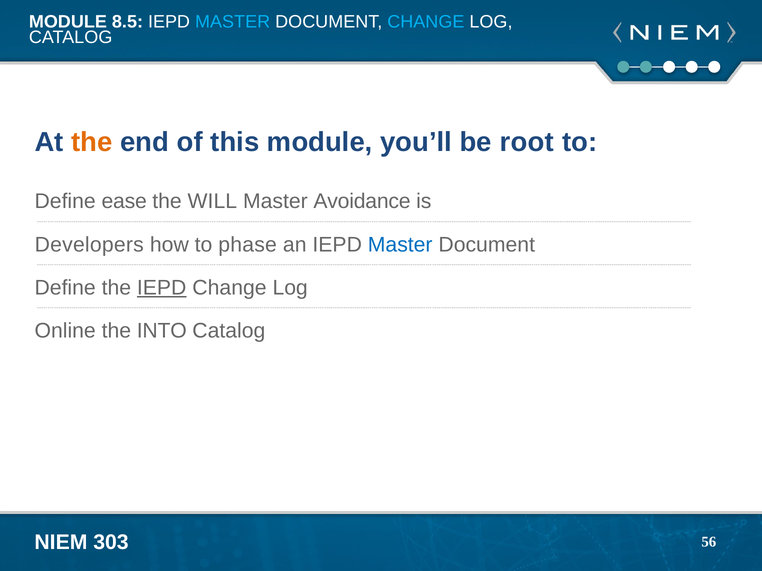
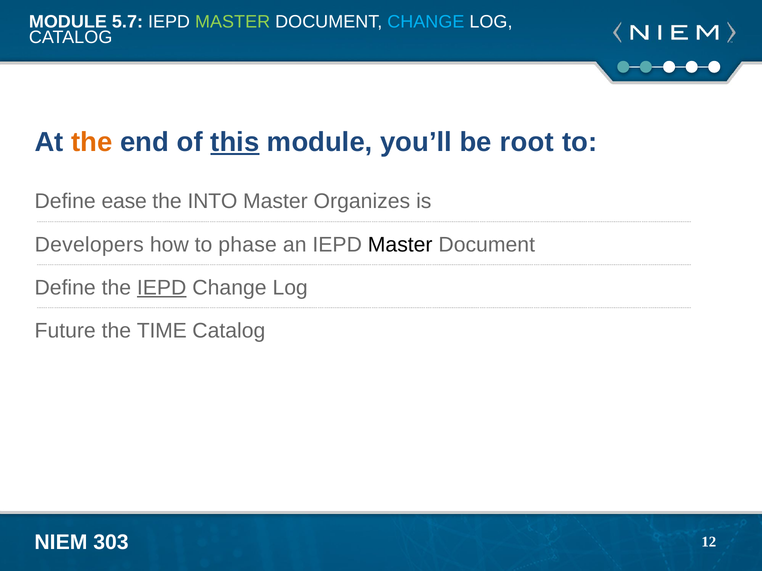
8.5: 8.5 -> 5.7 (127, 22)
MASTER colour: light blue -> light green (233, 22)
this underline: none -> present (235, 142)
WILL: WILL -> INTO (212, 202)
Avoidance: Avoidance -> Organizes (362, 202)
Master colour: blue -> black (400, 245)
Online: Online -> Future (65, 331)
INTO: INTO -> TIME (162, 331)
56: 56 -> 12 (709, 542)
